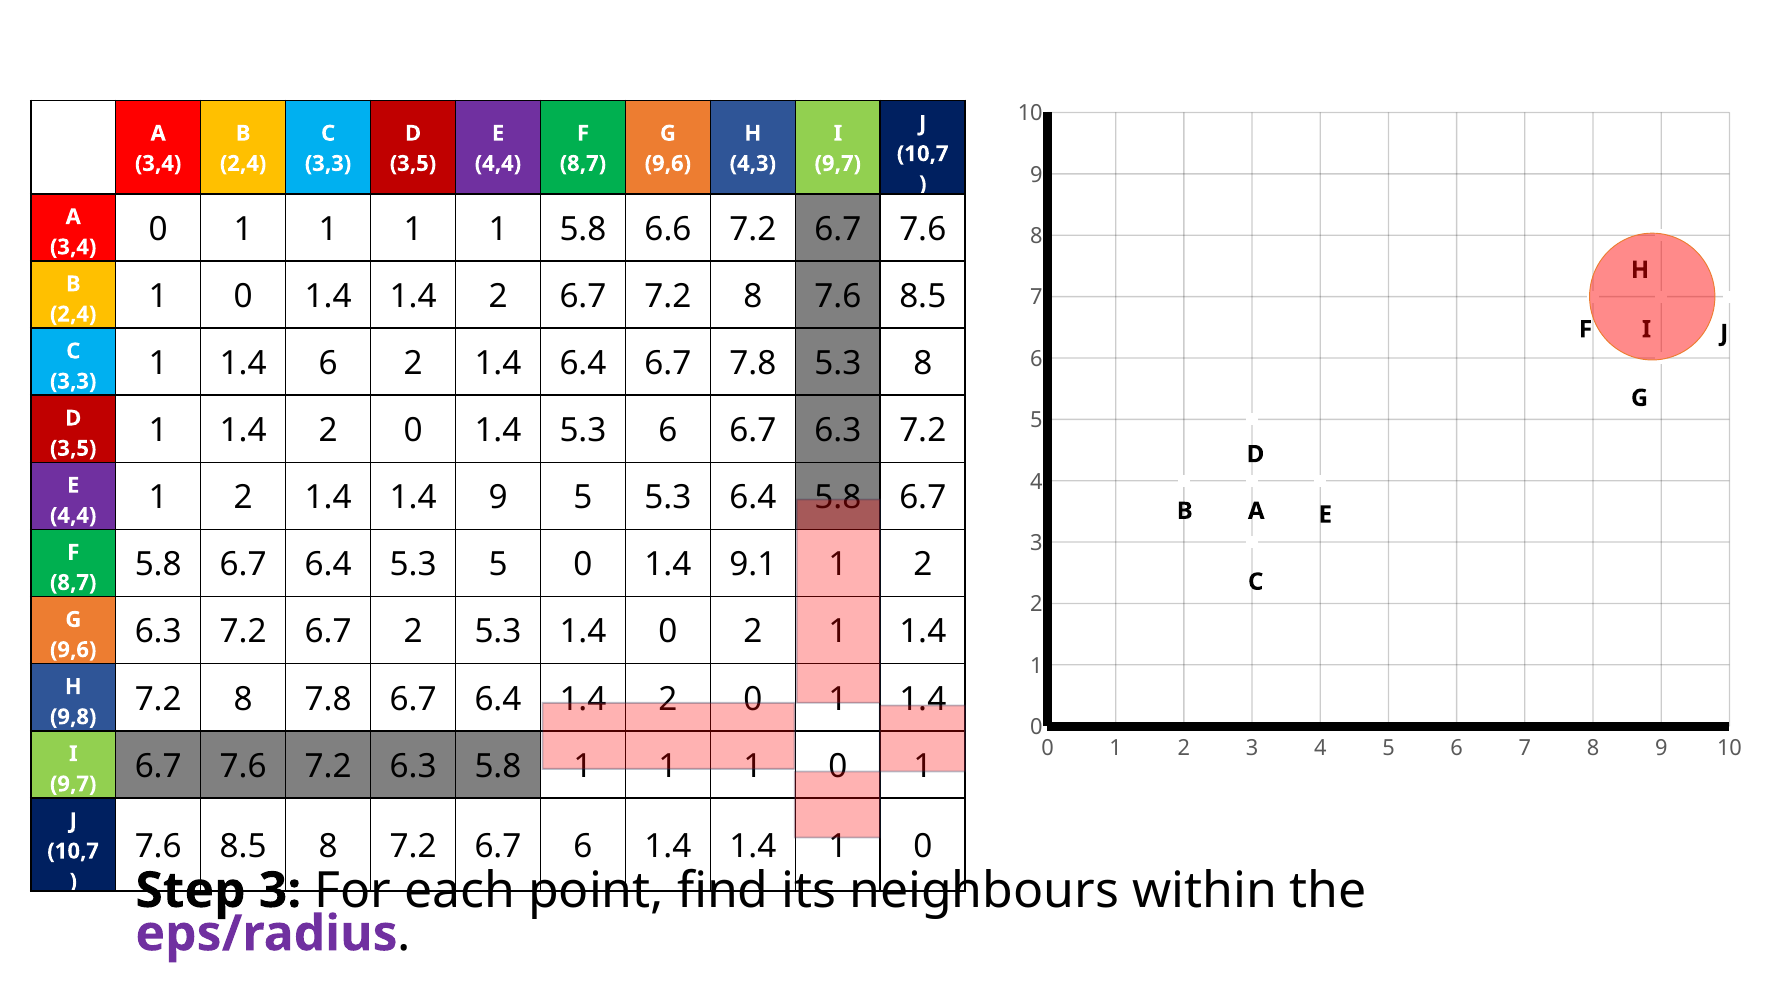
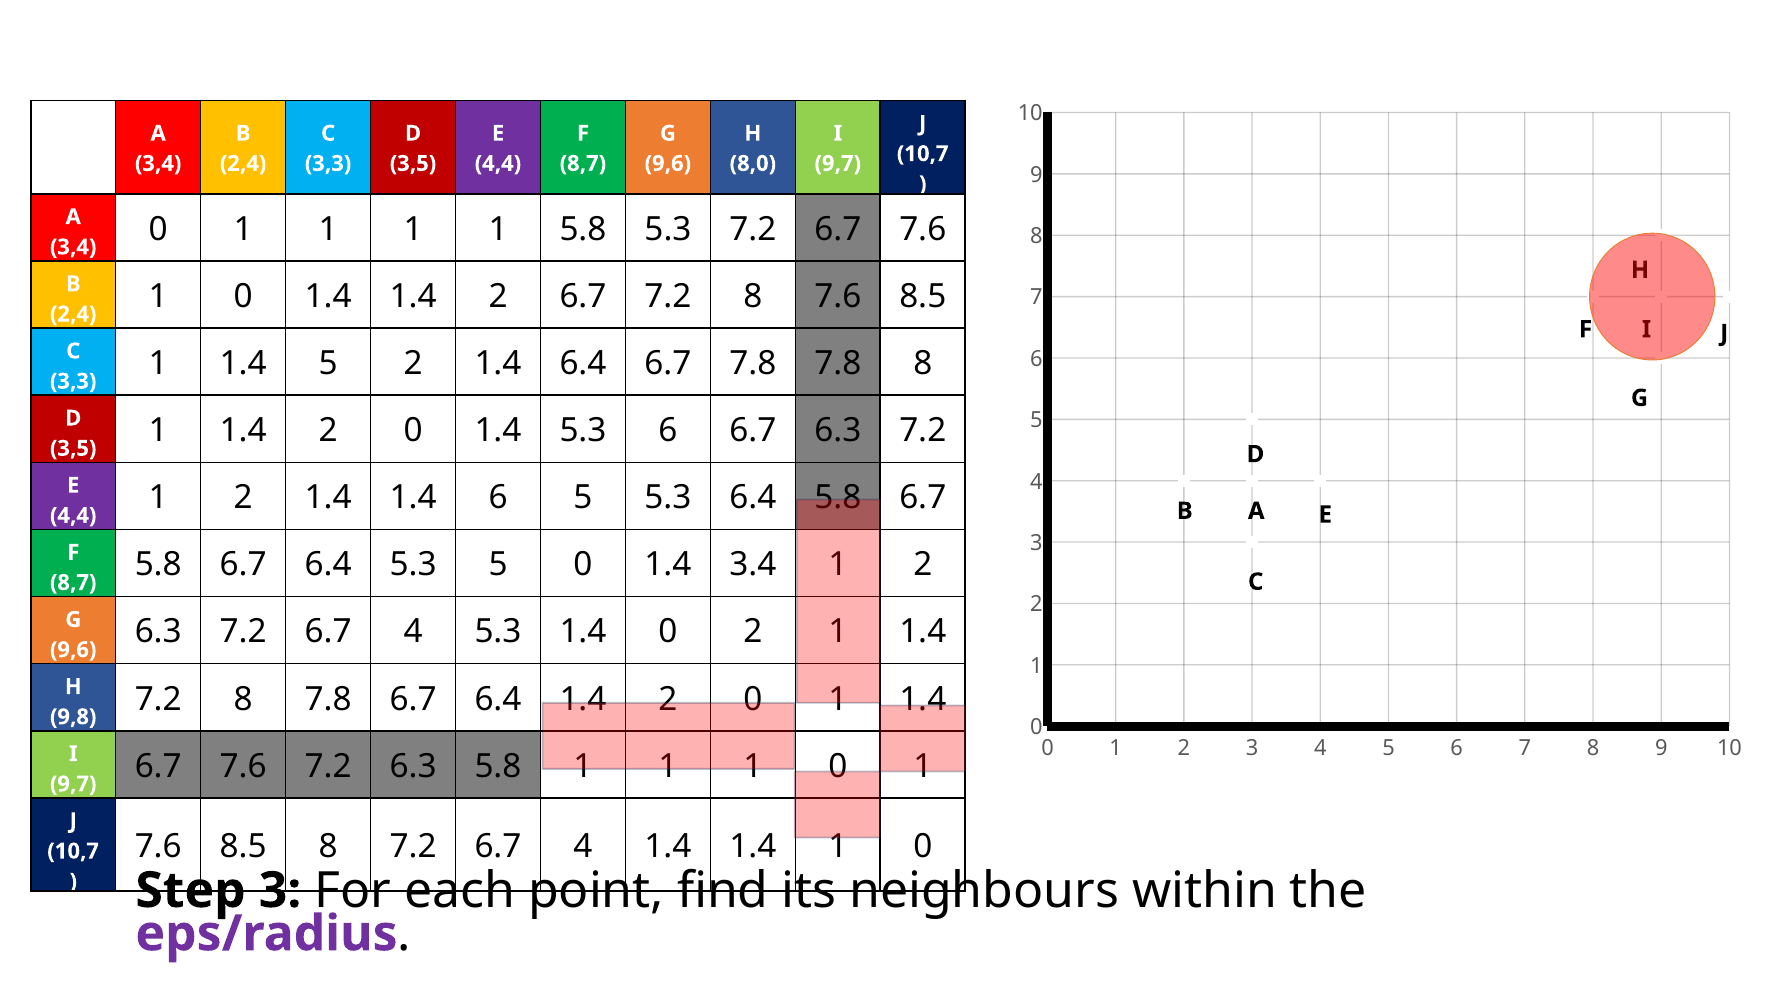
4,3: 4,3 -> 8,0 (753, 164)
5.8 6.6: 6.6 -> 5.3 (668, 229)
1.4 6: 6 -> 5 (328, 363)
7.8 5.3: 5.3 -> 7.8 (838, 363)
1.4 9: 9 -> 6 (498, 498)
9.1: 9.1 -> 3.4 (753, 565)
6.3 7.2 6.7 2: 2 -> 4 (413, 632)
8 7.2 6.7 6: 6 -> 4 (583, 846)
